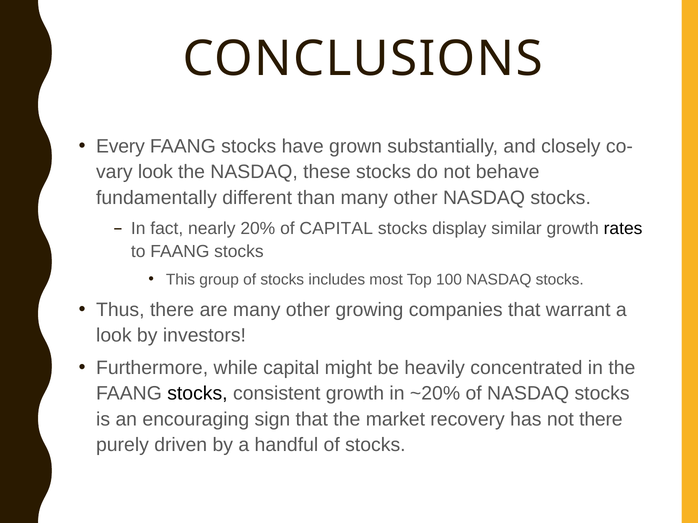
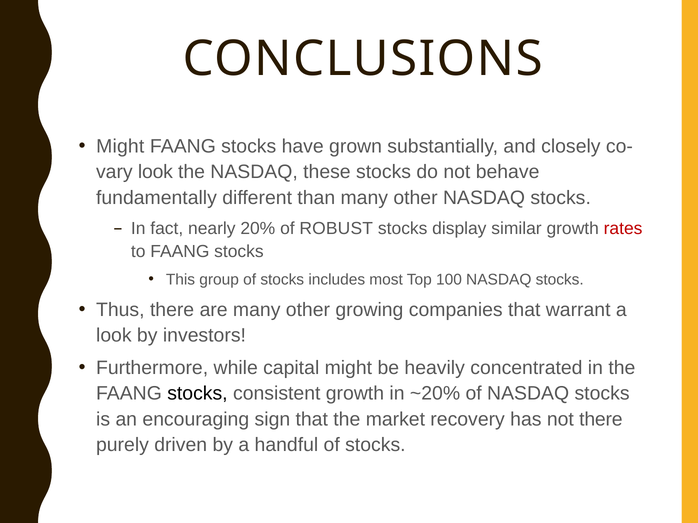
Every: Every -> Might (120, 147)
of CAPITAL: CAPITAL -> ROBUST (336, 229)
rates colour: black -> red (623, 229)
